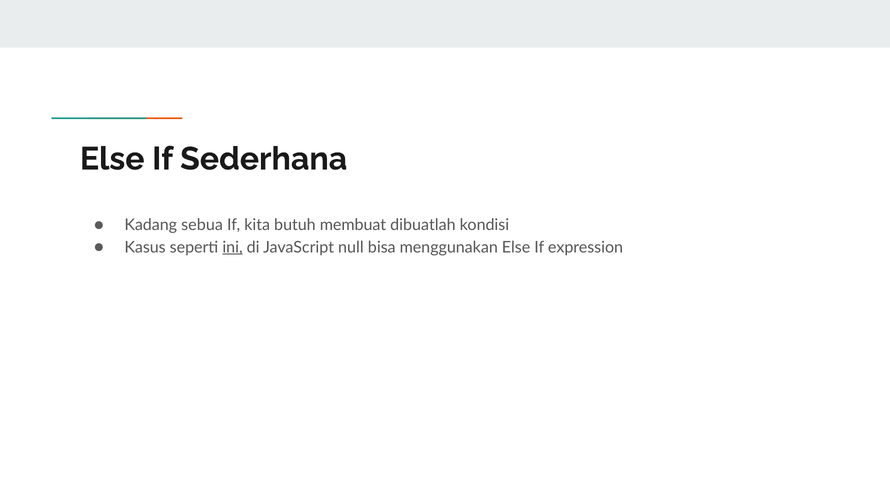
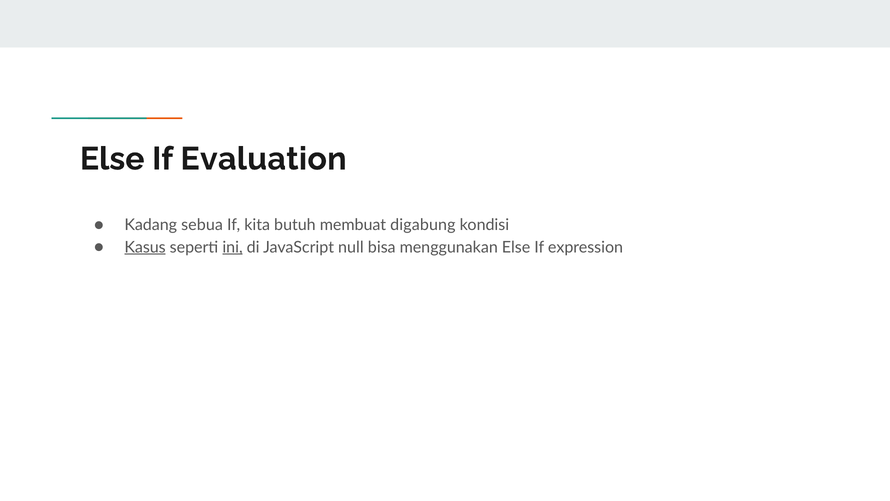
Sederhana: Sederhana -> Evaluation (264, 159)
dibuatlah: dibuatlah -> digabung (423, 225)
Kasus underline: none -> present (145, 247)
